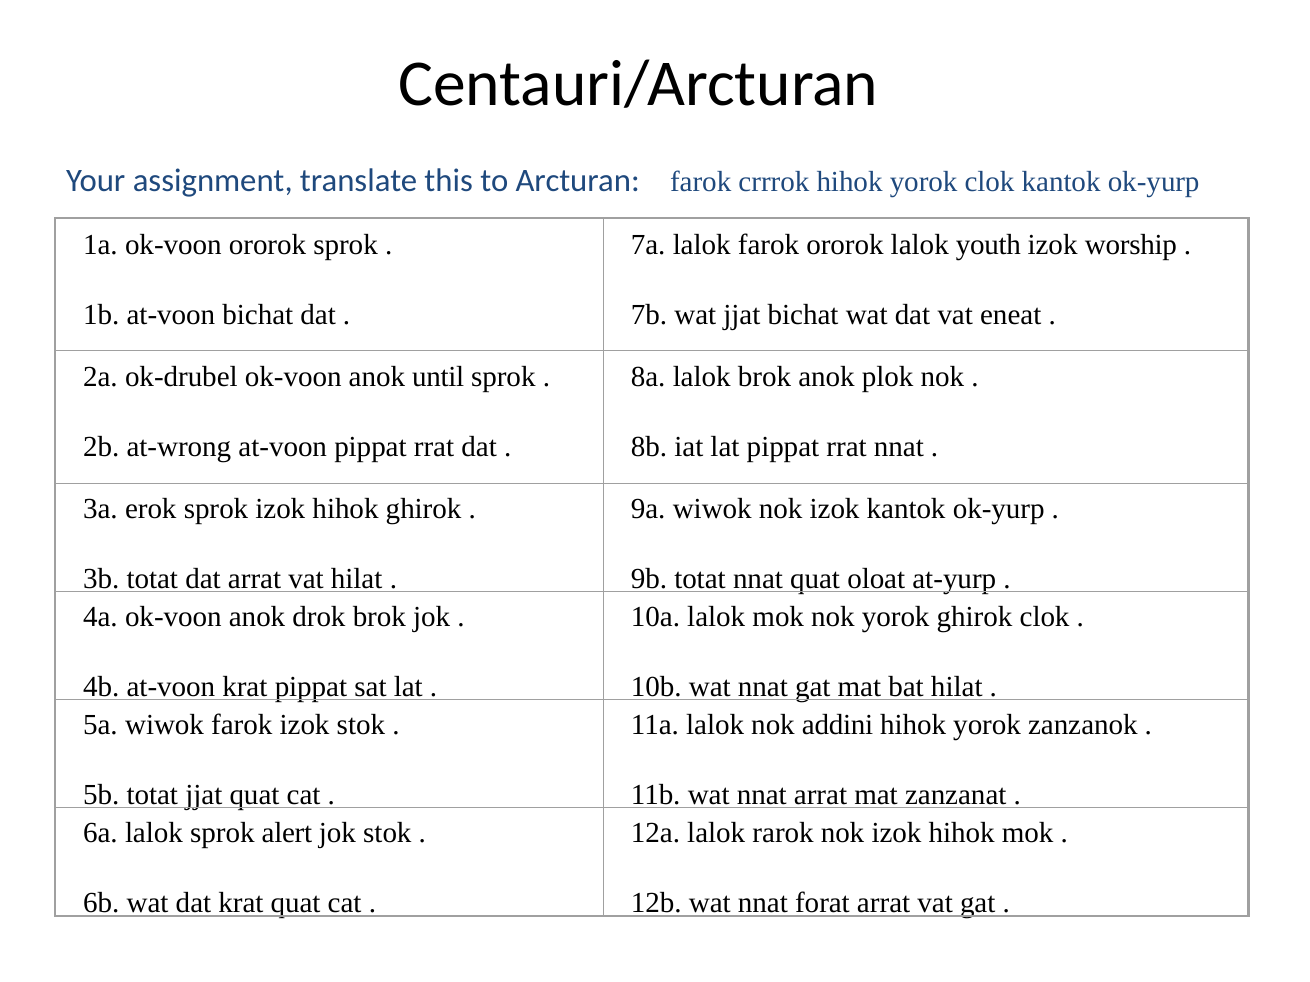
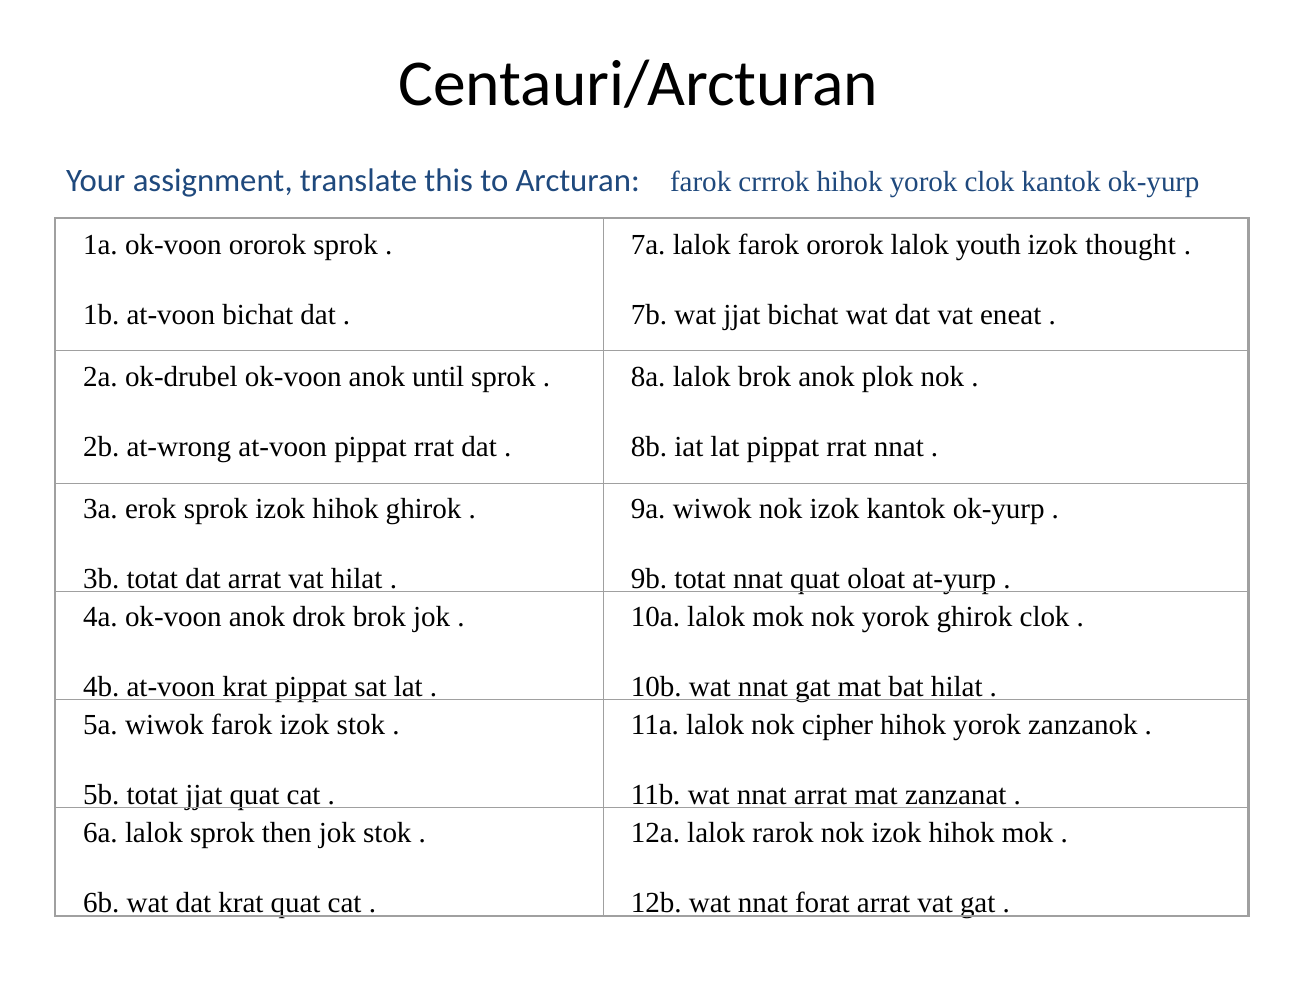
worship: worship -> thought (1131, 245)
addini: addini -> cipher (838, 726)
alert: alert -> then (287, 834)
